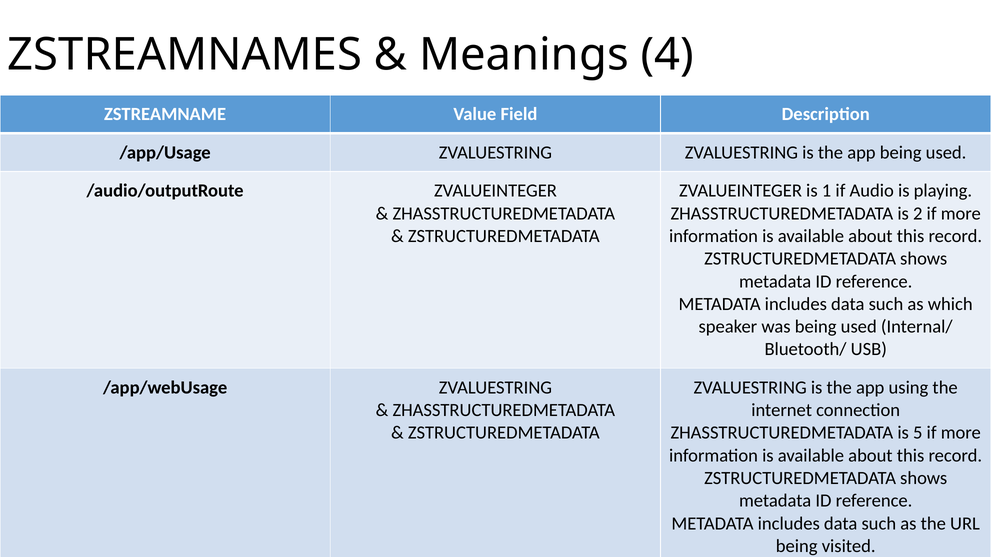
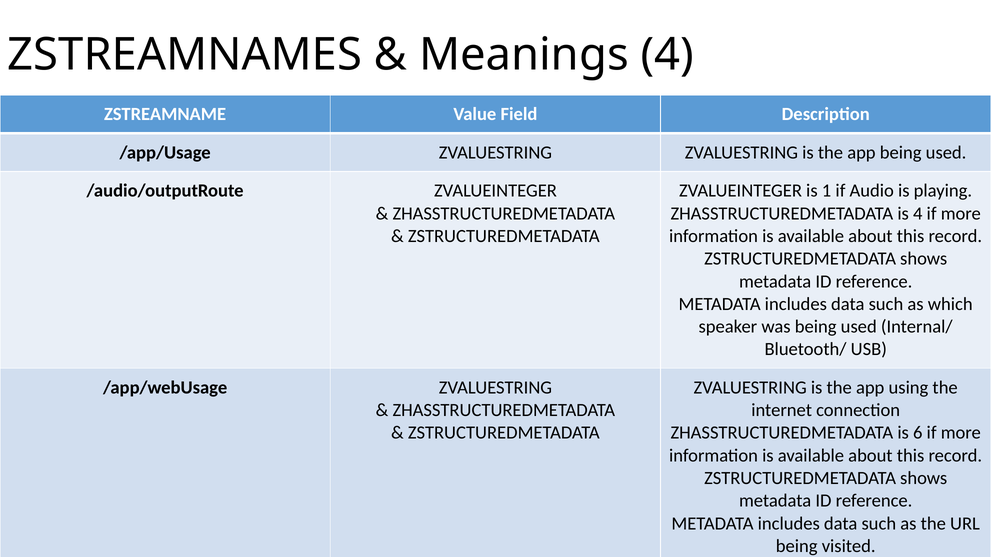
is 2: 2 -> 4 (918, 214)
5: 5 -> 6 (918, 433)
